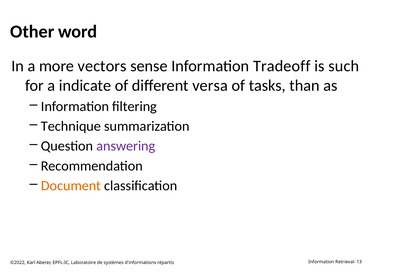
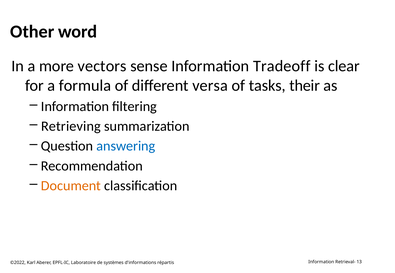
such: such -> clear (344, 66)
indicate: indicate -> formula (85, 86)
than: than -> their (305, 86)
Technique: Technique -> Retrieving (71, 126)
answering colour: purple -> blue (126, 146)
